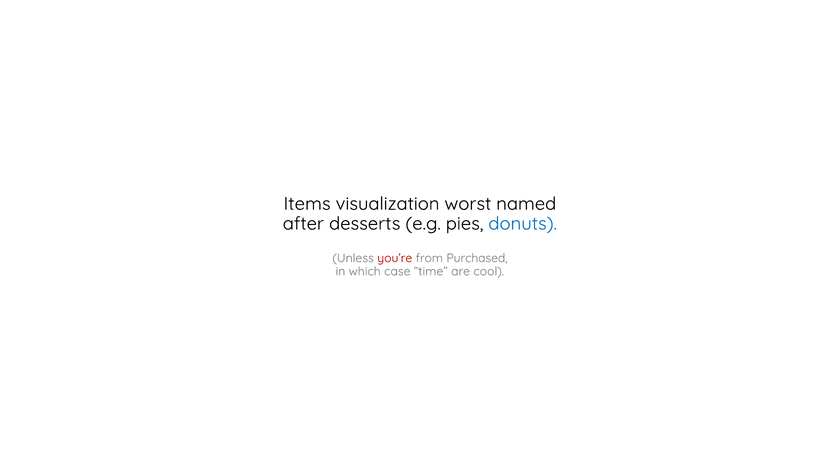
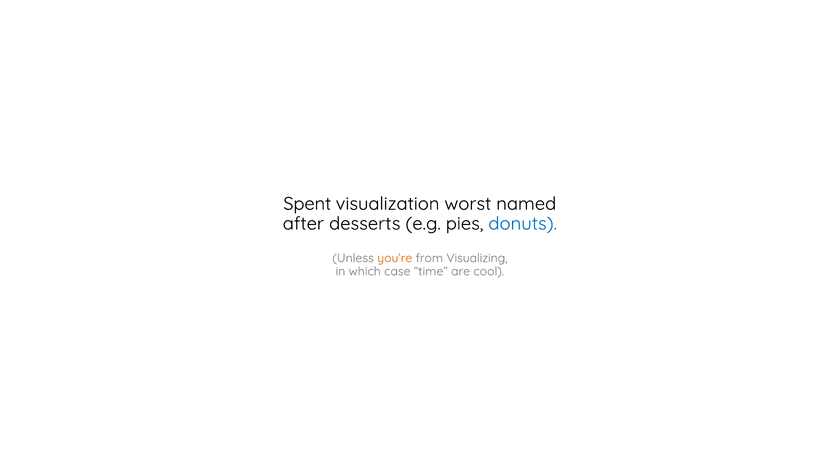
Items: Items -> Spent (307, 204)
you’re colour: red -> orange (395, 258)
Purchased: Purchased -> Visualizing (477, 258)
